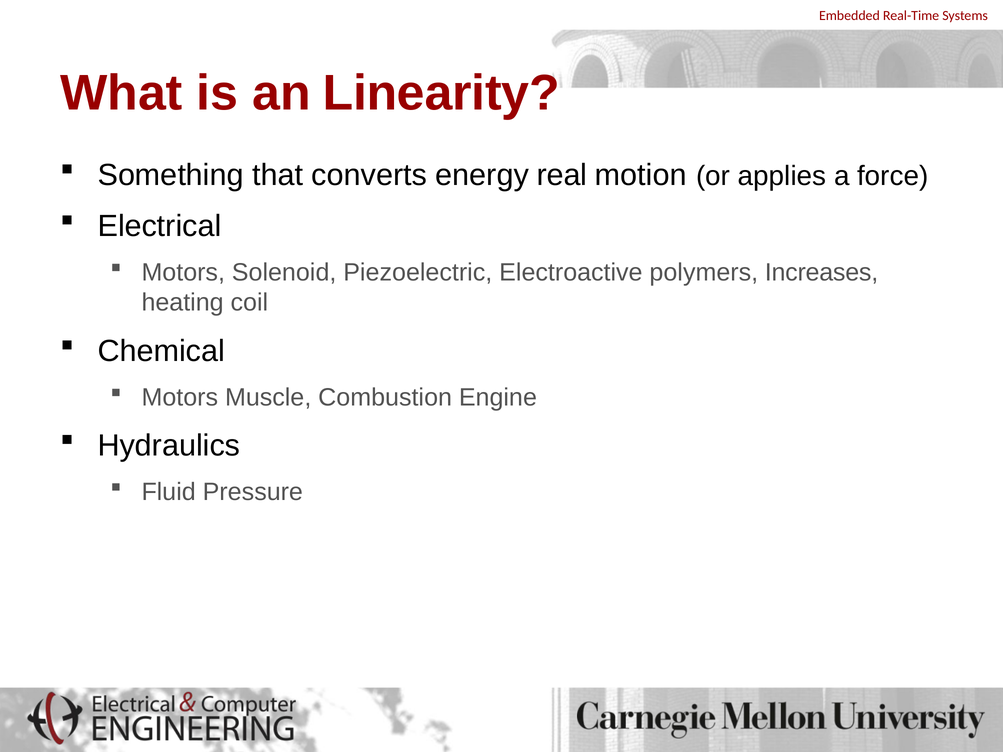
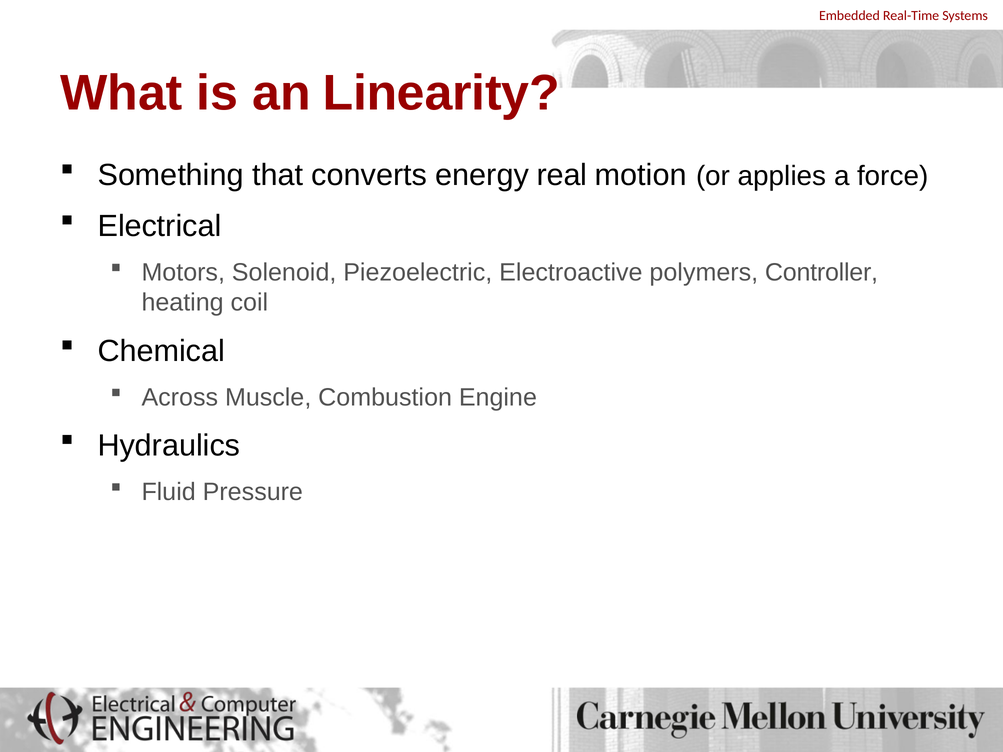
Increases: Increases -> Controller (822, 273)
Motors: Motors -> Across (180, 398)
